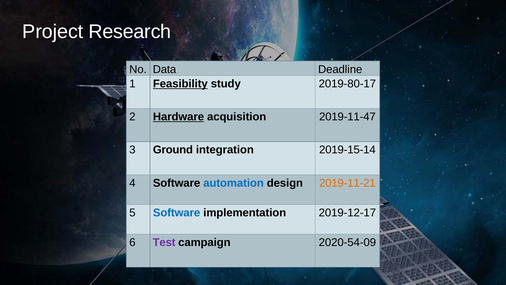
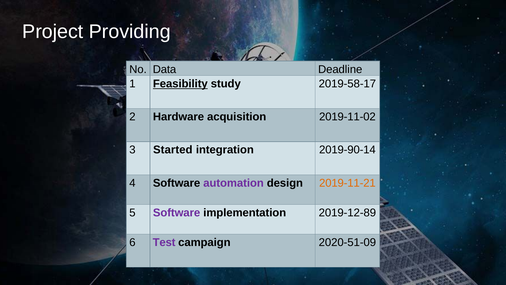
Research: Research -> Providing (130, 31)
2019-80-17: 2019-80-17 -> 2019-58-17 (347, 84)
Hardware underline: present -> none (178, 117)
2019-11-47: 2019-11-47 -> 2019-11-02 (347, 117)
Ground: Ground -> Started (173, 150)
2019-15-14: 2019-15-14 -> 2019-90-14 (347, 150)
automation colour: blue -> purple (234, 183)
Software colour: blue -> purple (177, 212)
2019-12-17: 2019-12-17 -> 2019-12-89 (347, 212)
2020-54-09: 2020-54-09 -> 2020-51-09 (347, 242)
